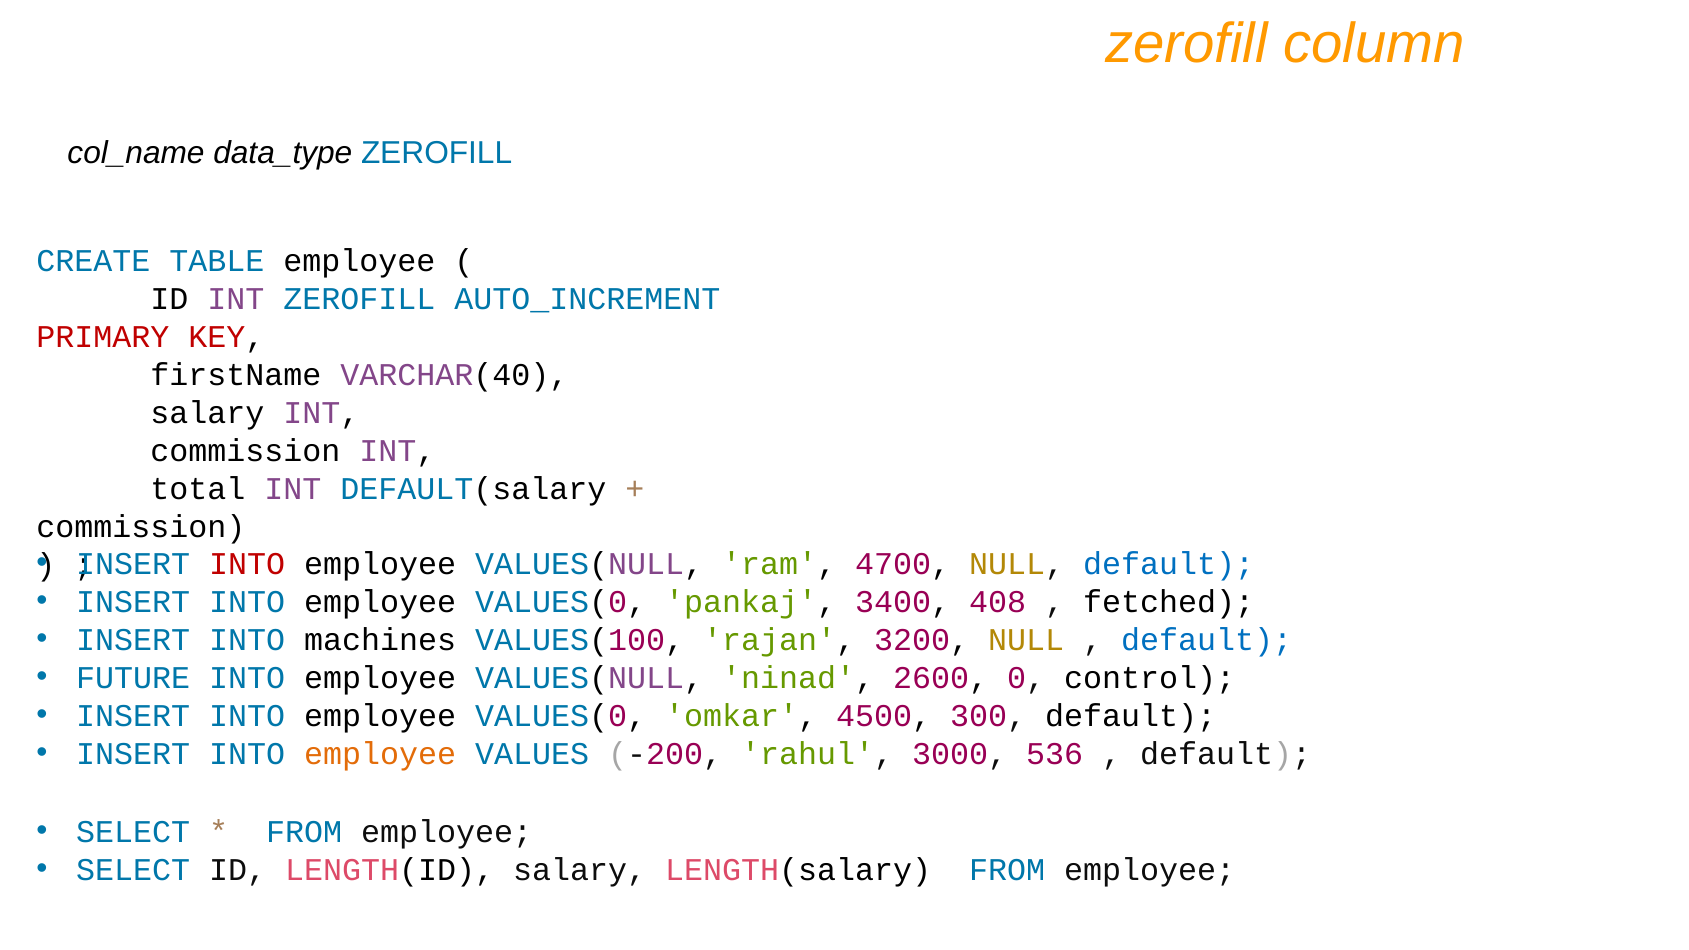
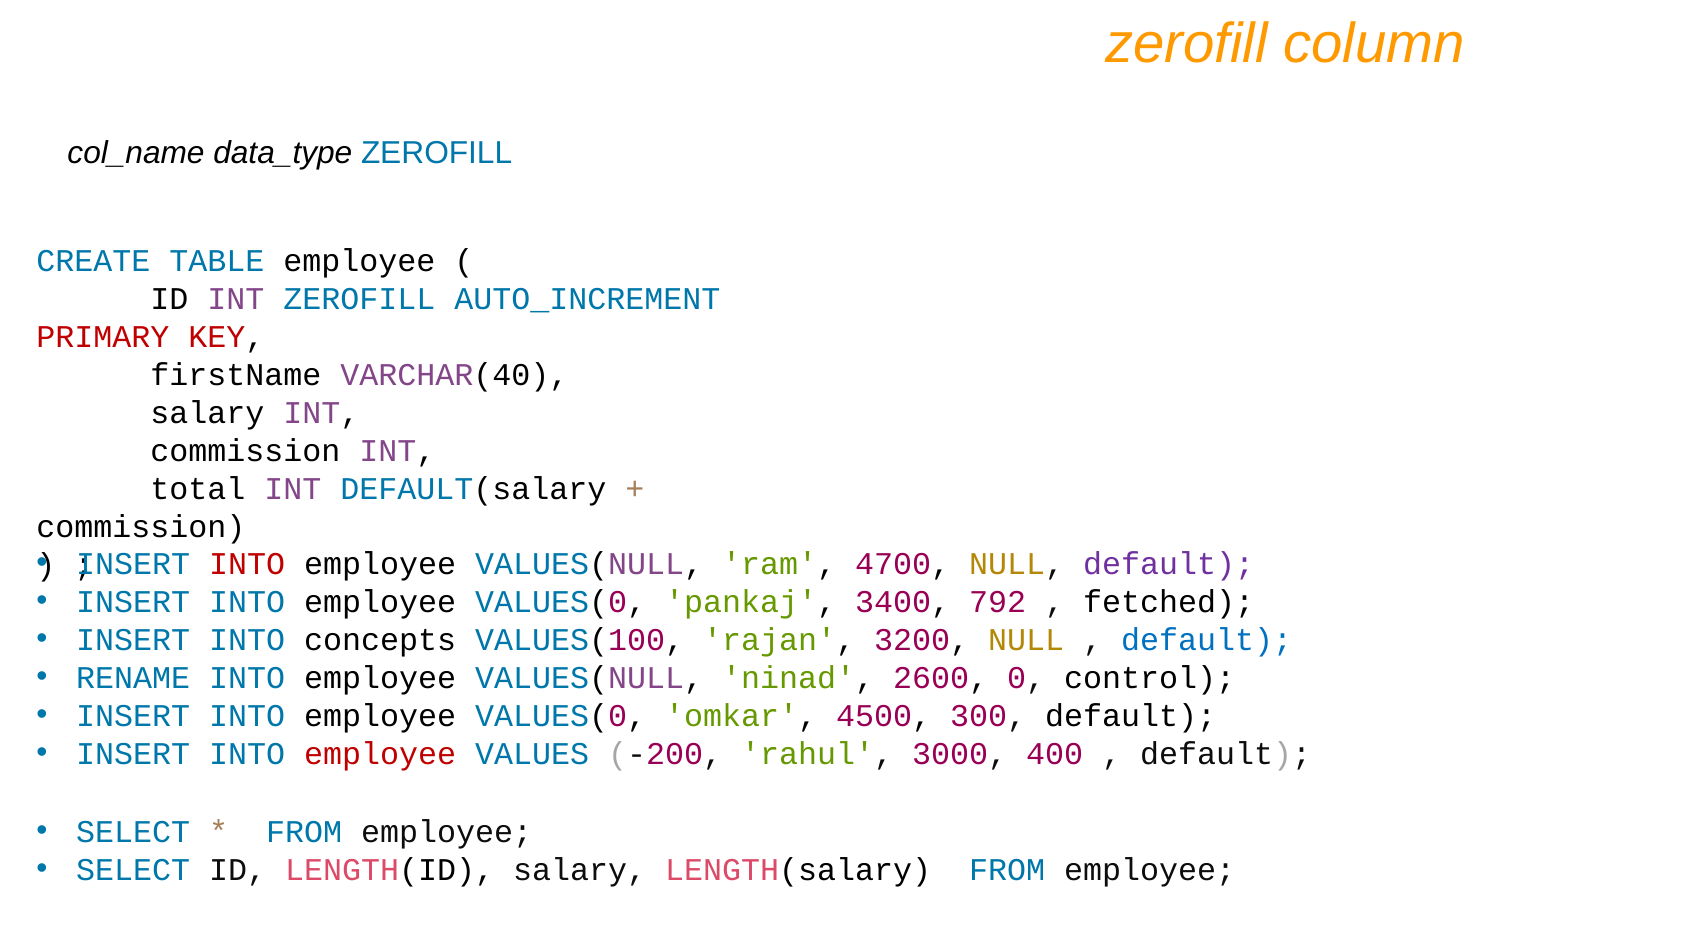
default colour: blue -> purple (1169, 564)
408: 408 -> 792 (998, 602)
machines: machines -> concepts (380, 640)
FUTURE: FUTURE -> RENAME (133, 678)
employee colour: orange -> red (380, 754)
536: 536 -> 400 (1055, 754)
